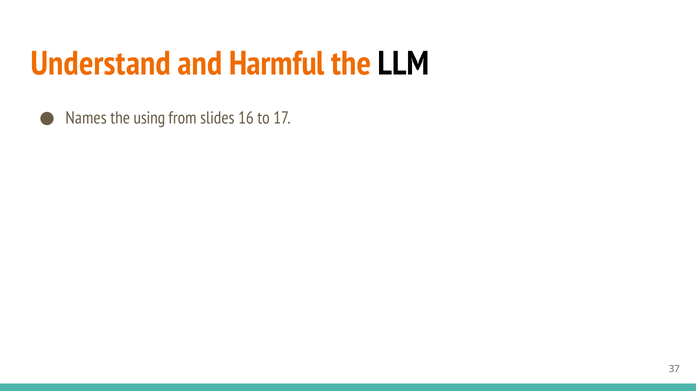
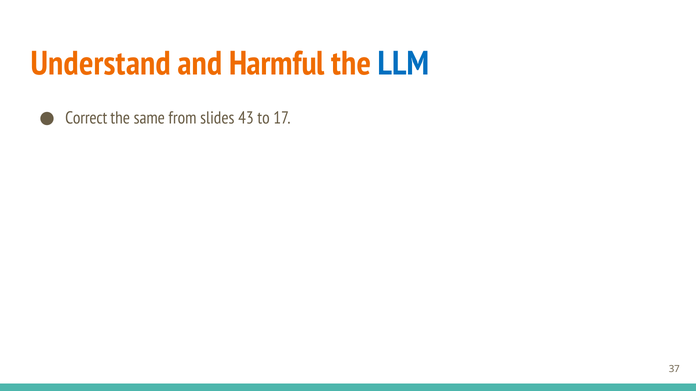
LLM colour: black -> blue (403, 64)
Names: Names -> Correct (86, 118)
using: using -> same (149, 118)
16: 16 -> 43 (246, 118)
